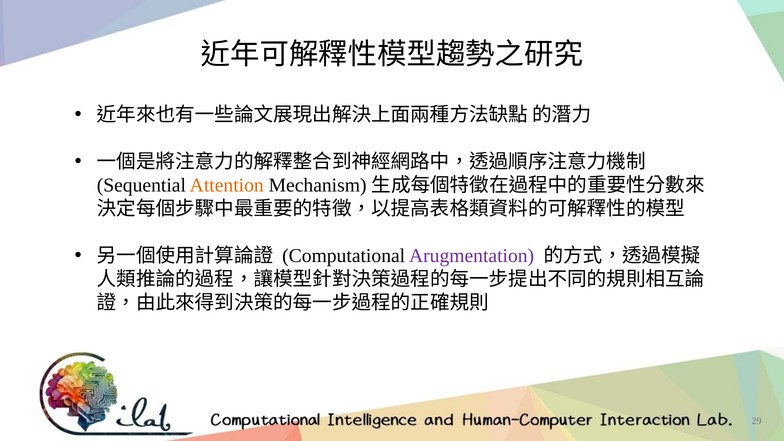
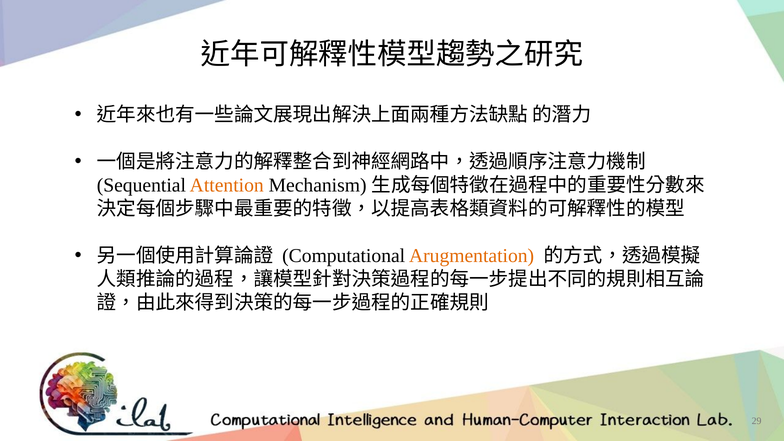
Arugmentation colour: purple -> orange (472, 256)
